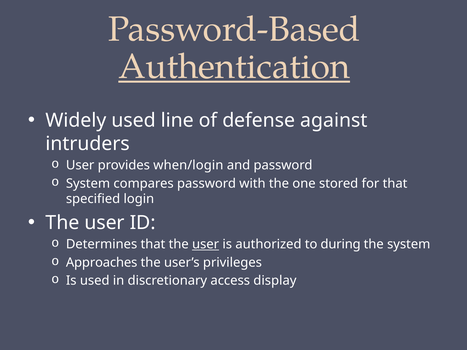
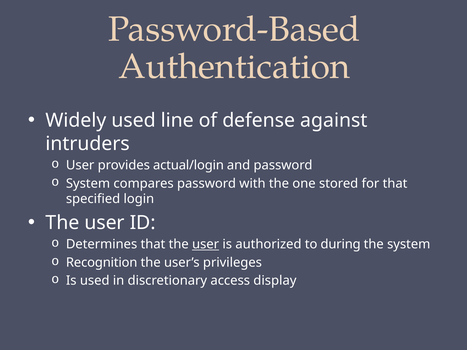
Authentication underline: present -> none (234, 67)
when/login: when/login -> actual/login (188, 165)
Approaches: Approaches -> Recognition (102, 263)
